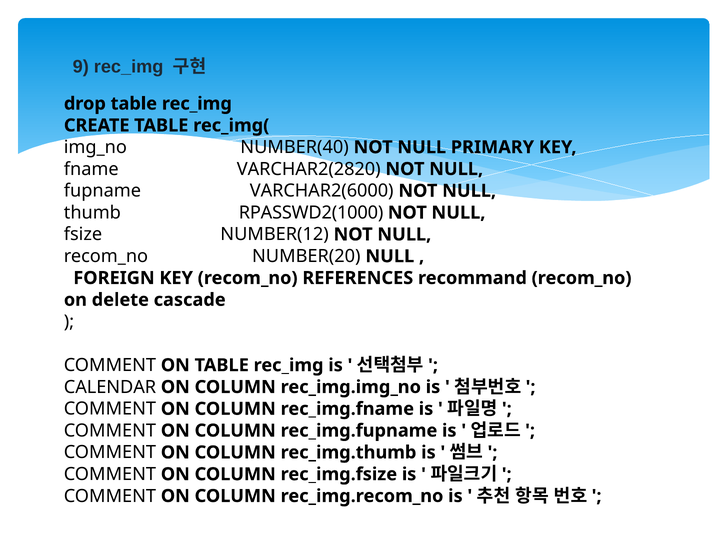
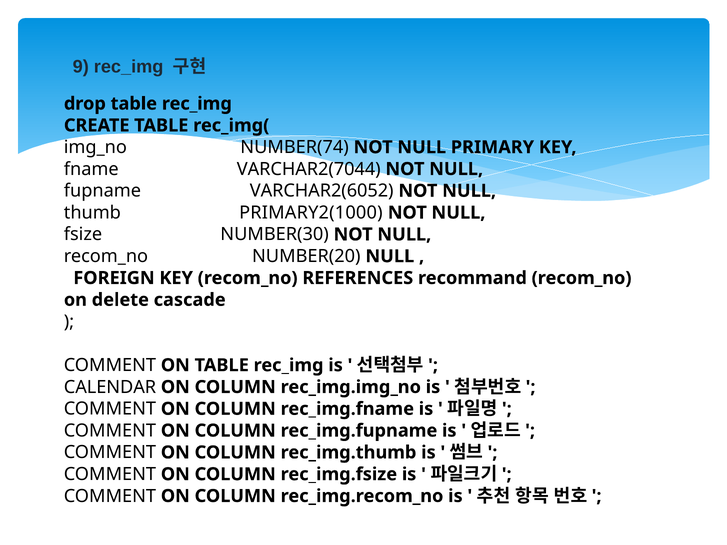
NUMBER(40: NUMBER(40 -> NUMBER(74 (295, 147)
VARCHAR2(2820: VARCHAR2(2820 -> VARCHAR2(7044 (309, 169)
VARCHAR2(6000: VARCHAR2(6000 -> VARCHAR2(6052 (322, 191)
RPASSWD2(1000: RPASSWD2(1000 -> PRIMARY2(1000 (311, 213)
NUMBER(12: NUMBER(12 -> NUMBER(30 (275, 235)
